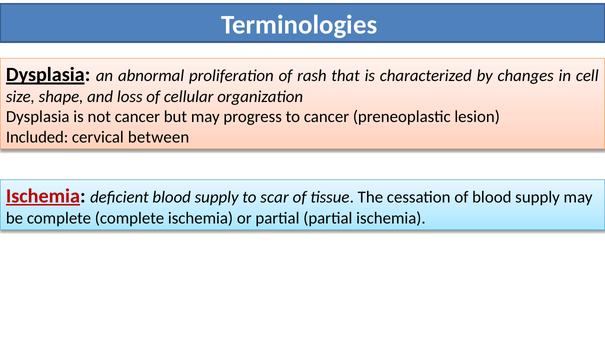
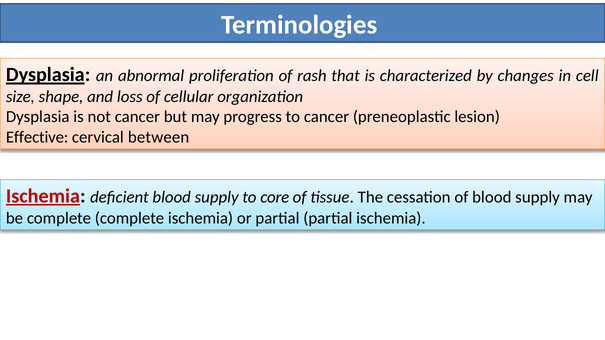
Included: Included -> Effective (37, 137)
scar: scar -> core (275, 197)
